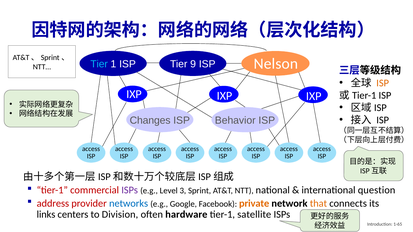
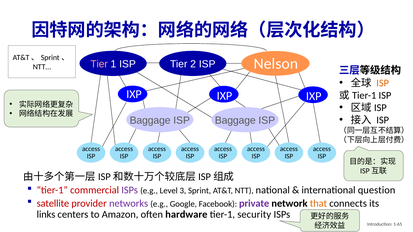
Tier colour: light blue -> pink (99, 64)
9: 9 -> 2 (193, 64)
Changes: Changes -> Baggage (150, 121)
ISP Behavior: Behavior -> Baggage (235, 121)
address: address -> satellite (53, 204)
networks colour: blue -> purple (129, 204)
private colour: orange -> purple (254, 204)
Division: Division -> Amazon (120, 215)
satellite: satellite -> security (254, 215)
